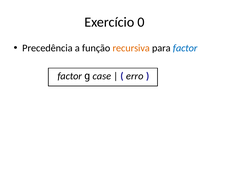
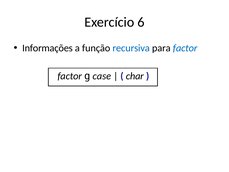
0: 0 -> 6 (141, 22)
Precedência: Precedência -> Informações (48, 48)
recursiva colour: orange -> blue (131, 48)
erro: erro -> char (135, 76)
